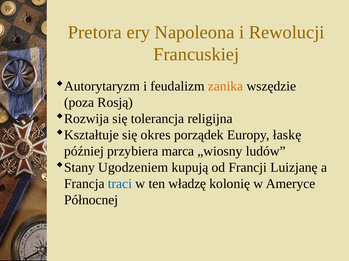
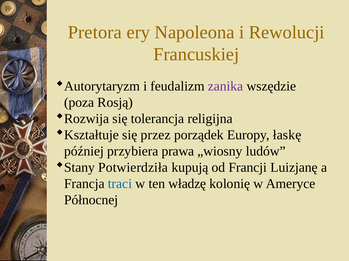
zanika colour: orange -> purple (226, 86)
okres: okres -> przez (156, 135)
marca: marca -> prawa (178, 152)
Ugodzeniem: Ugodzeniem -> Potwierdziła (133, 168)
